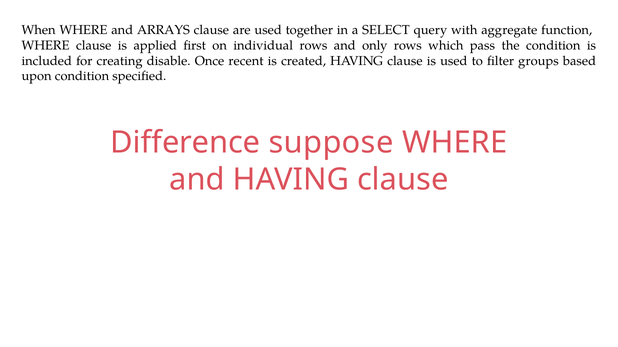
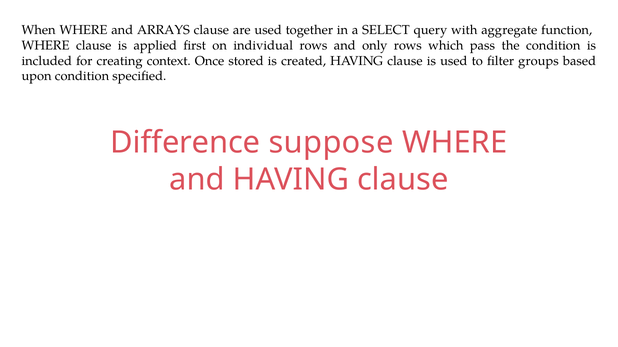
disable: disable -> context (169, 61)
recent: recent -> stored (246, 61)
